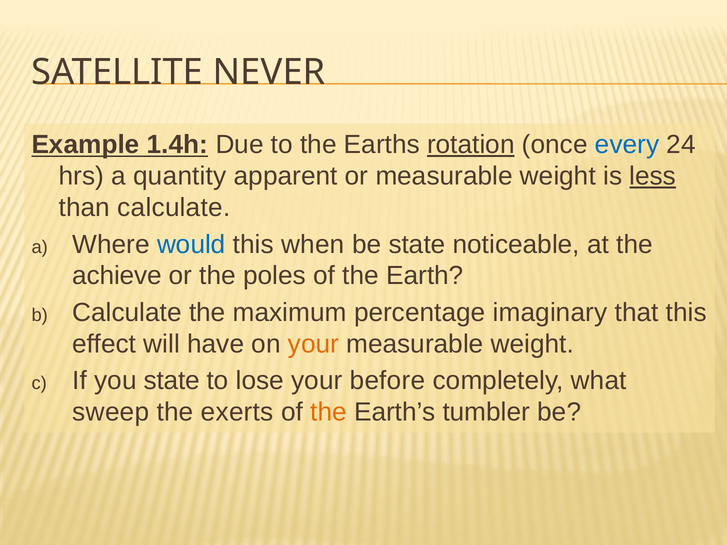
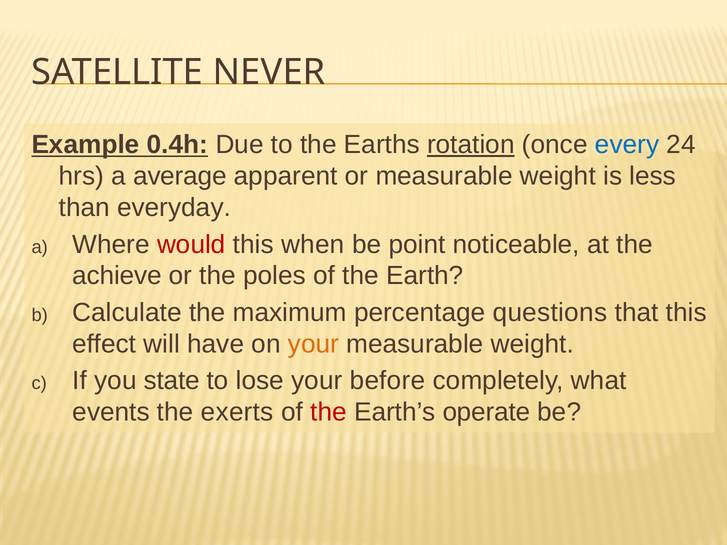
1.4h: 1.4h -> 0.4h (177, 145)
quantity: quantity -> average (180, 176)
less underline: present -> none (653, 176)
than calculate: calculate -> everyday (174, 208)
would colour: blue -> red (191, 244)
be state: state -> point (417, 244)
imaginary: imaginary -> questions (550, 313)
sweep: sweep -> events (111, 412)
the colour: orange -> red (328, 412)
tumbler: tumbler -> operate (486, 412)
